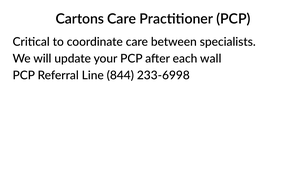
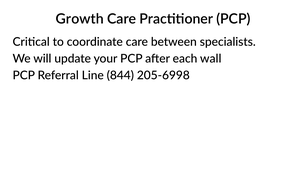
Cartons: Cartons -> Growth (80, 19)
233-6998: 233-6998 -> 205-6998 (163, 75)
